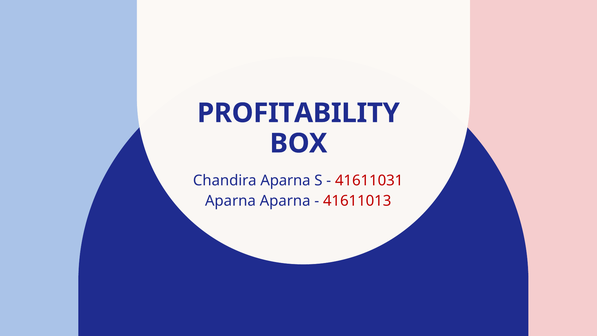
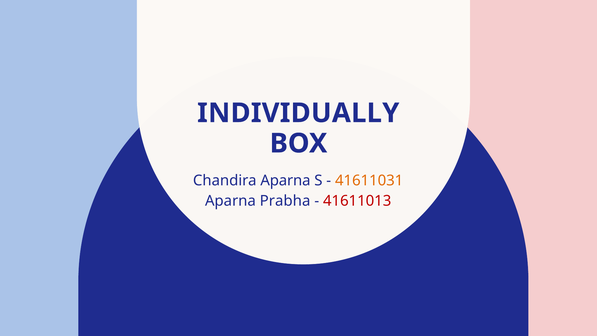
PROFITABILITY: PROFITABILITY -> INDIVIDUALLY (298, 113)
41611031 colour: red -> orange (369, 181)
Aparna Aparna: Aparna -> Prabha (285, 201)
